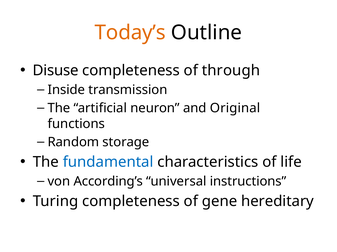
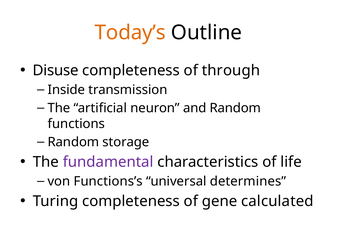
and Original: Original -> Random (235, 108)
fundamental colour: blue -> purple (108, 162)
According’s: According’s -> Functions’s (108, 182)
instructions: instructions -> determines (248, 182)
hereditary: hereditary -> calculated (277, 202)
